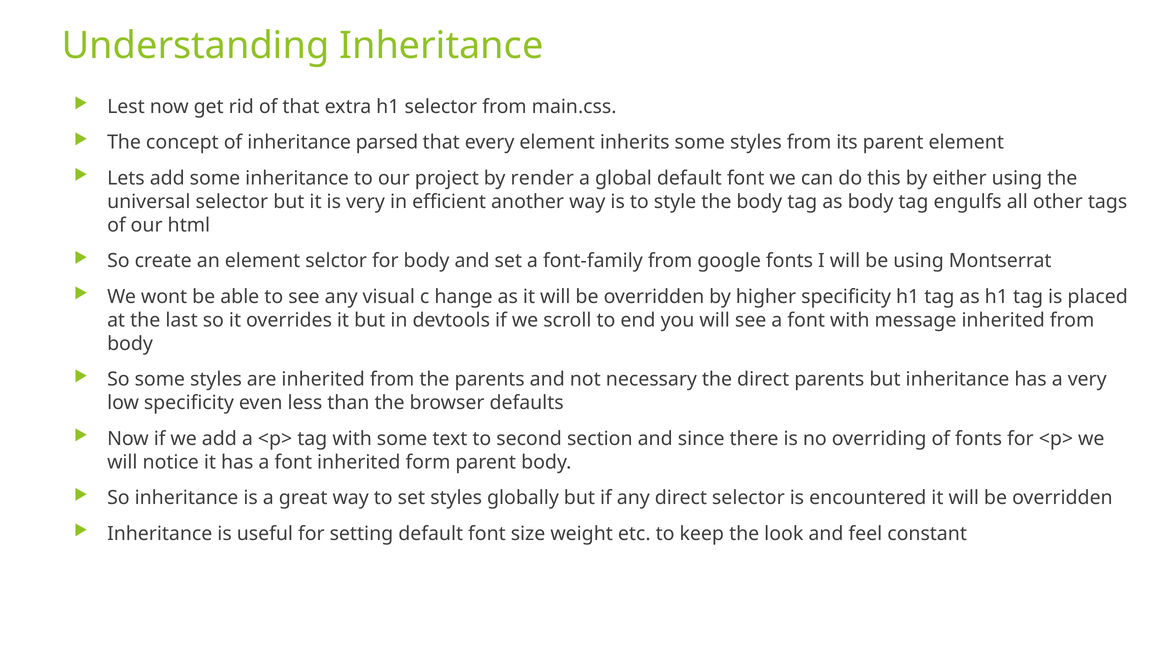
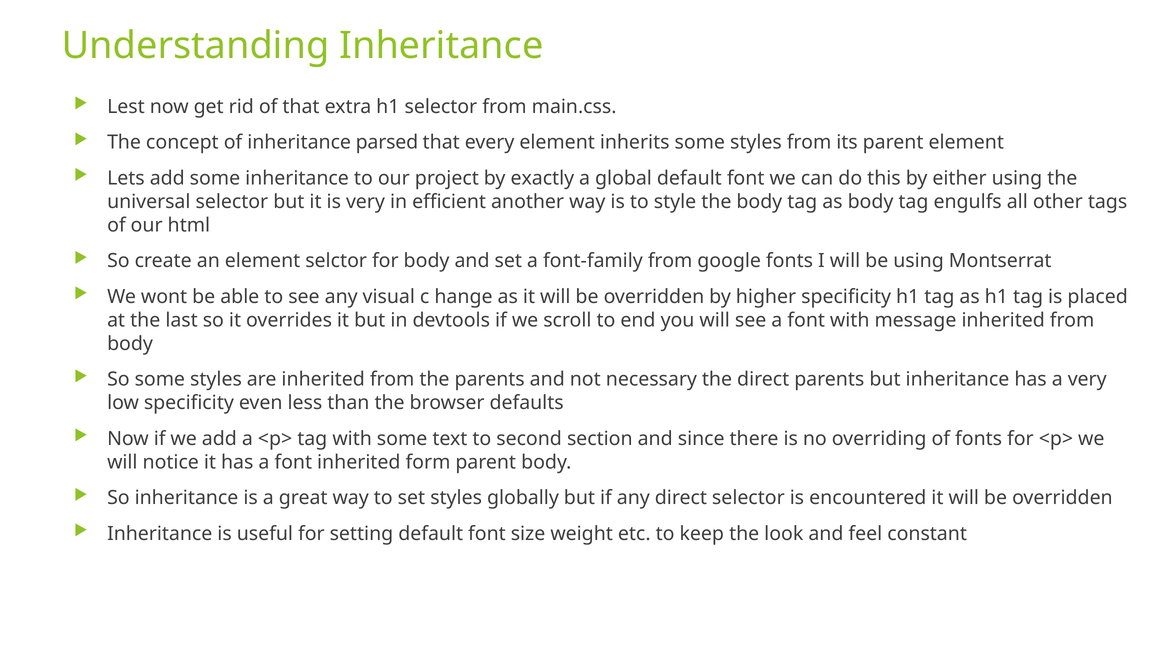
render: render -> exactly (542, 178)
